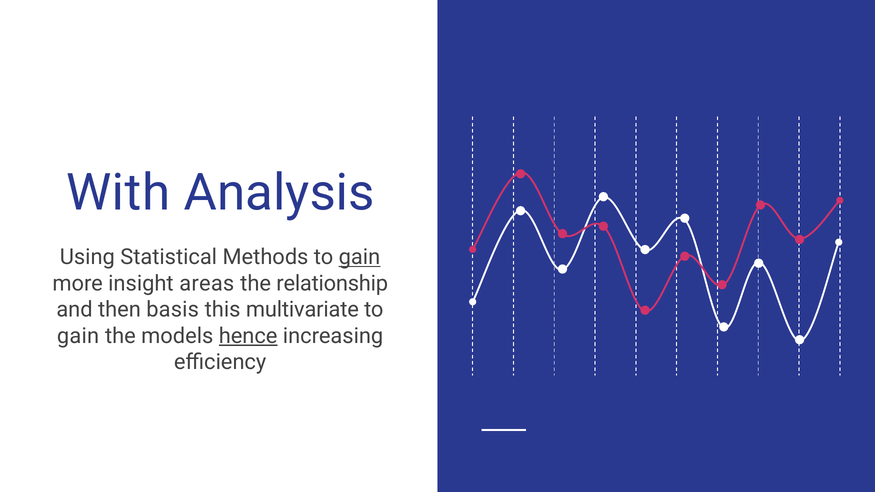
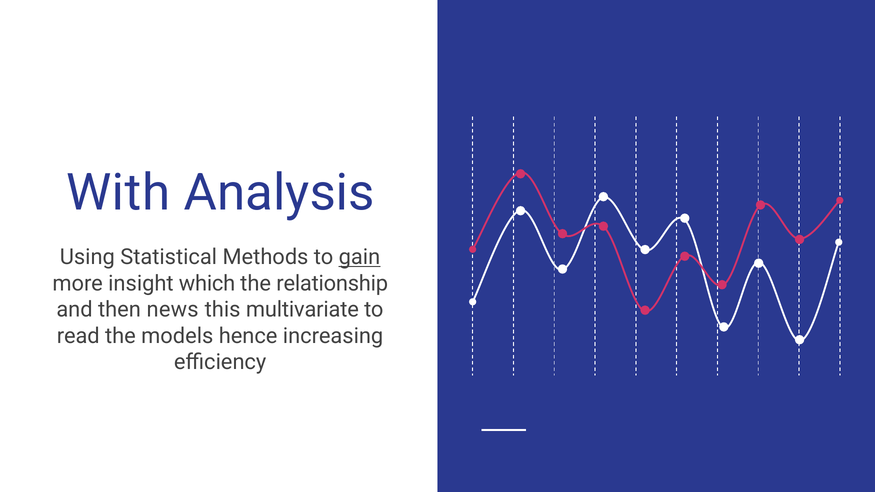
areas: areas -> which (207, 283)
basis: basis -> news (173, 310)
gain: gain -> read (78, 336)
hence underline: present -> none (248, 336)
